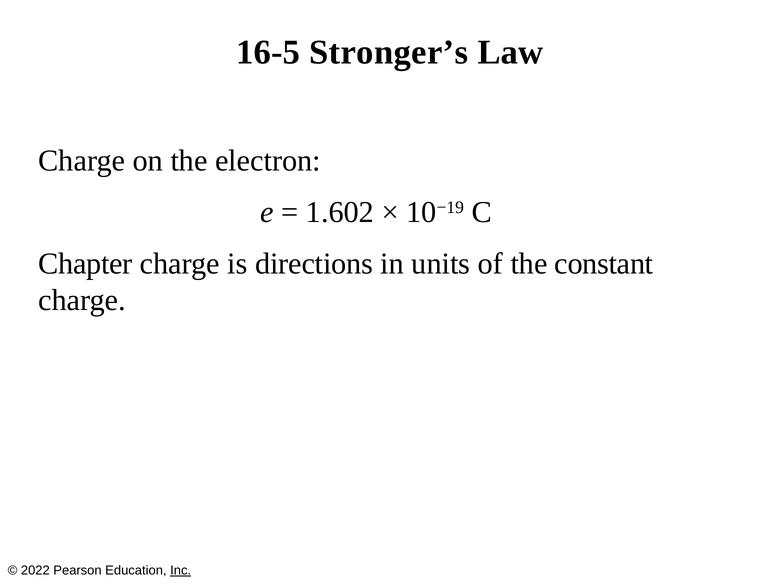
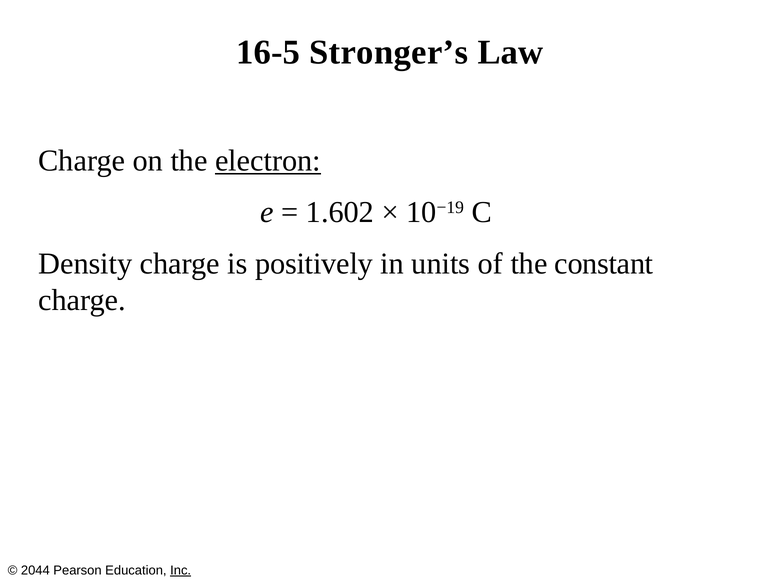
electron underline: none -> present (268, 161)
Chapter: Chapter -> Density (85, 264)
directions: directions -> positively (314, 264)
2022: 2022 -> 2044 (35, 570)
